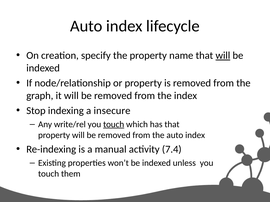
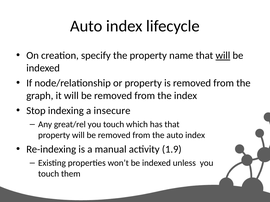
write/rel: write/rel -> great/rel (70, 125)
touch underline: present -> none (114, 125)
7.4: 7.4 -> 1.9 (172, 150)
